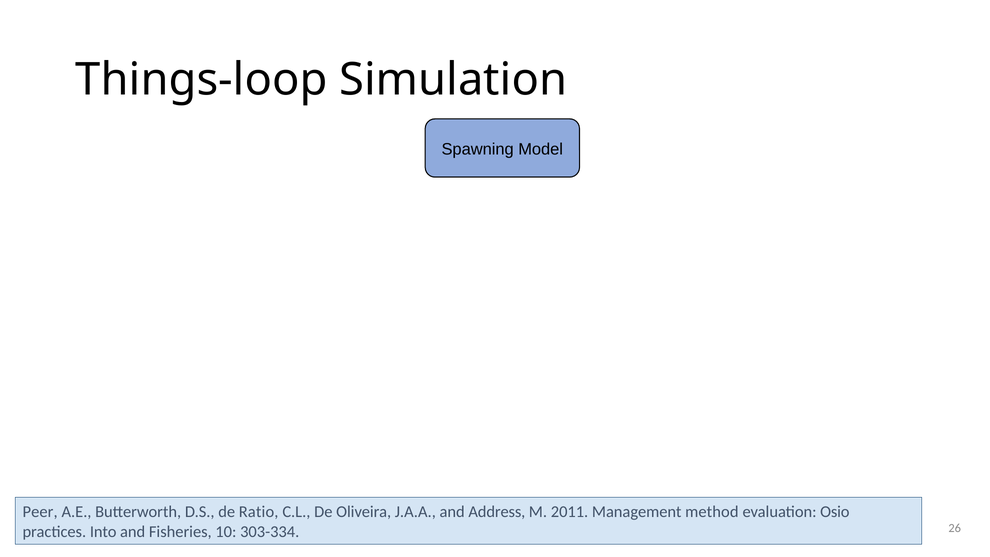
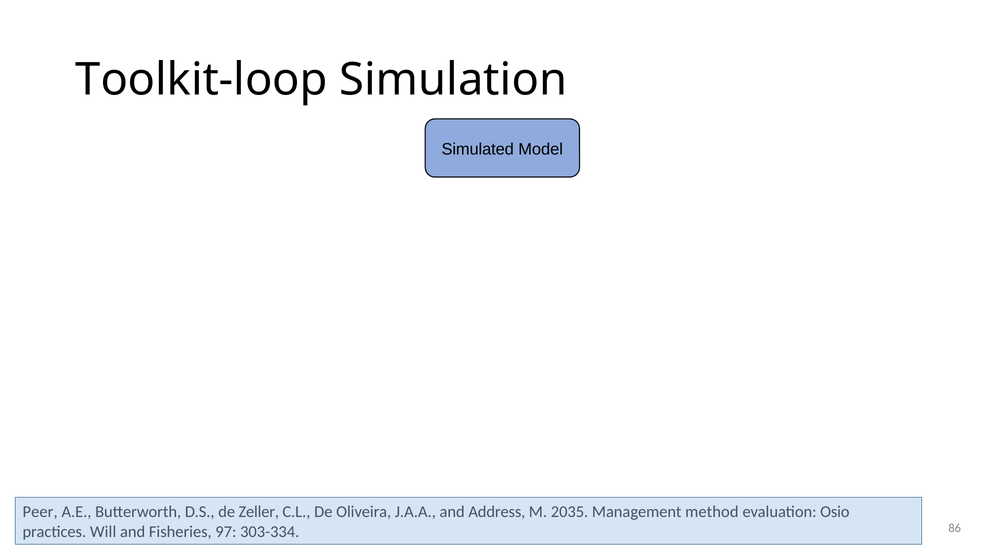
Things-loop: Things-loop -> Toolkit-loop (202, 80)
Spawning: Spawning -> Simulated (478, 149)
Ratio: Ratio -> Zeller (259, 512)
2011: 2011 -> 2035 (570, 512)
Into: Into -> Will (103, 532)
10: 10 -> 97 (226, 532)
26: 26 -> 86 (955, 528)
